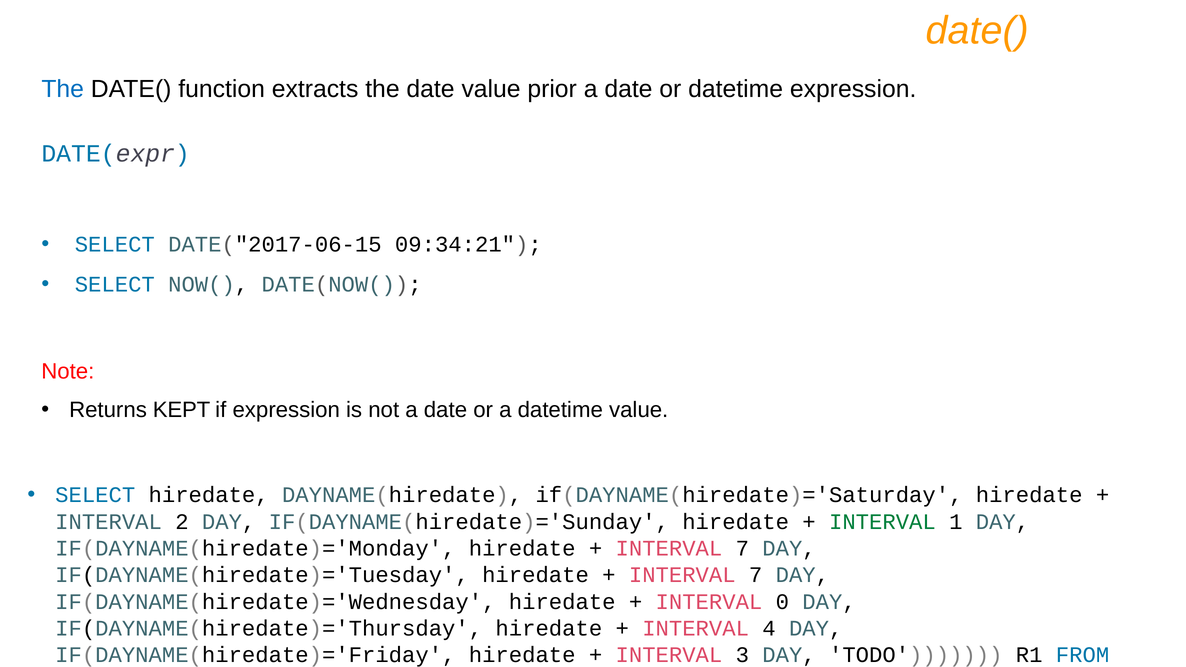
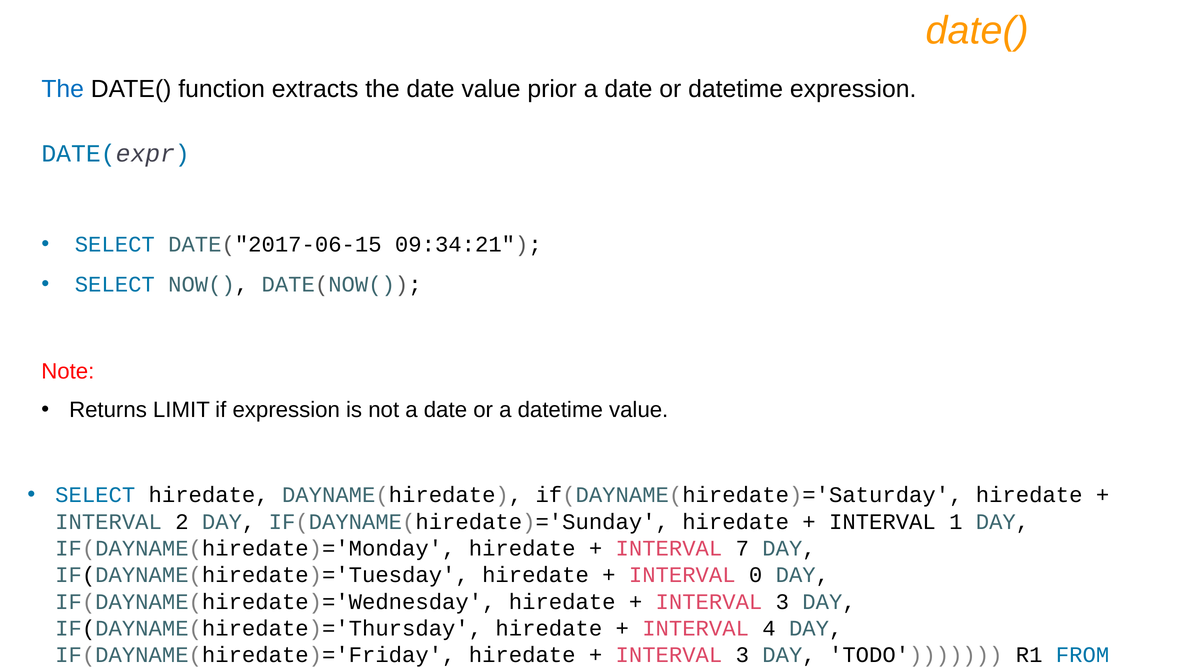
KEPT: KEPT -> LIMIT (181, 410)
INTERVAL colour: green -> black (882, 522)
7: 7 -> 0 (756, 575)
0: 0 -> 3 (782, 602)
